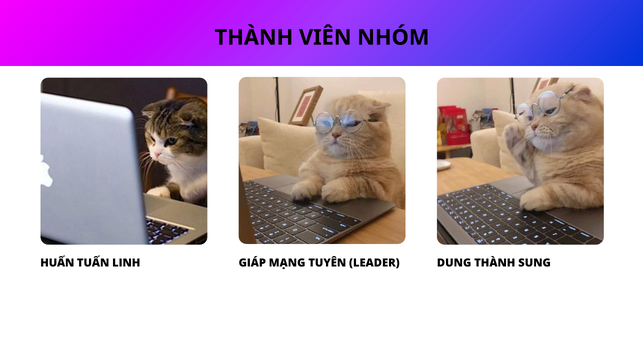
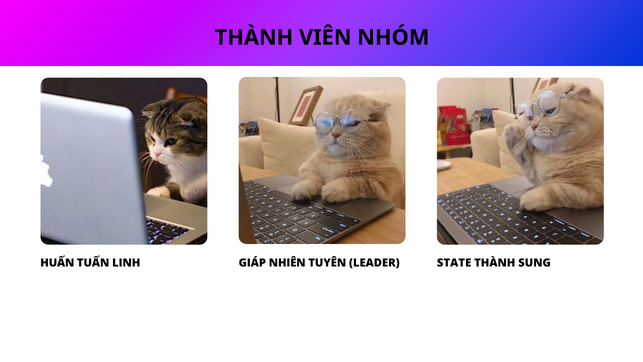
MẠNG: MẠNG -> NHIÊN (287, 263)
DUNG: DUNG -> STATE (454, 263)
